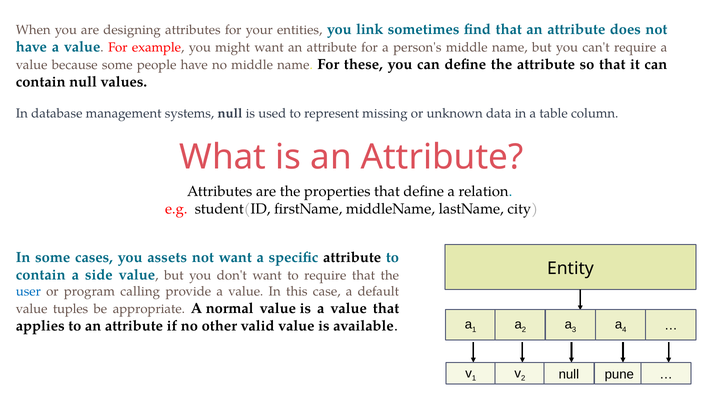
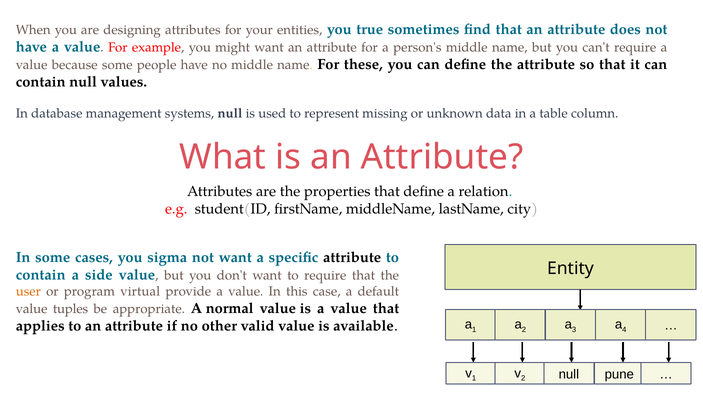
link: link -> true (370, 29)
assets: assets -> sigma (167, 258)
user colour: blue -> orange (28, 292)
calling: calling -> virtual (140, 292)
